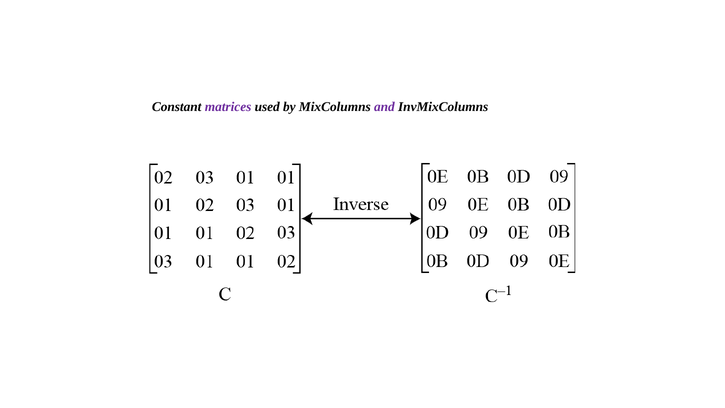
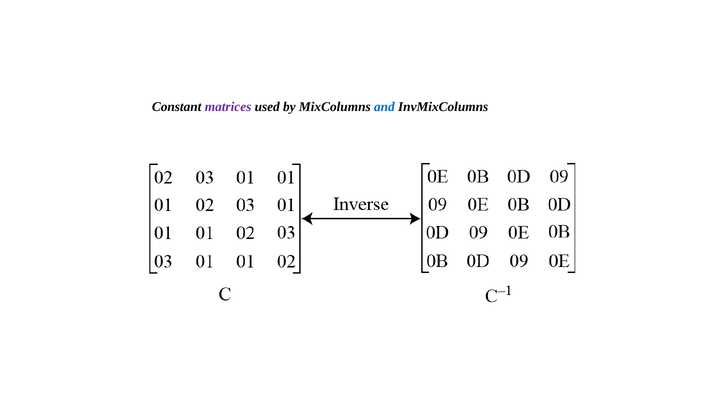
and colour: purple -> blue (384, 107)
